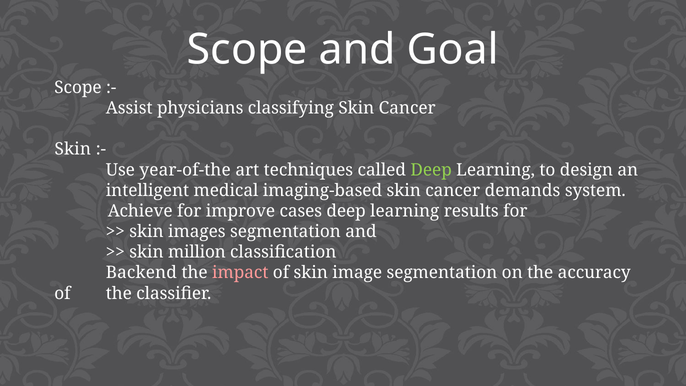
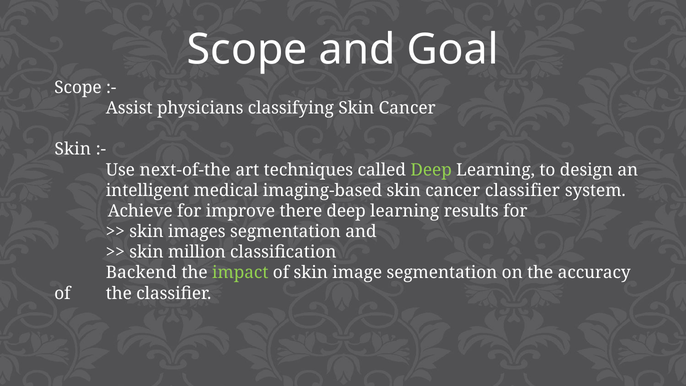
year-of-the: year-of-the -> next-of-the (185, 170)
cancer demands: demands -> classifier (522, 190)
cases: cases -> there (301, 211)
impact colour: pink -> light green (240, 273)
